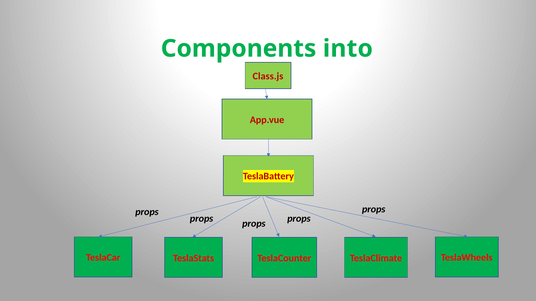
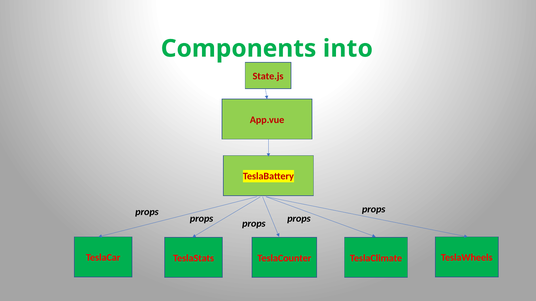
Class.js: Class.js -> State.js (268, 76)
